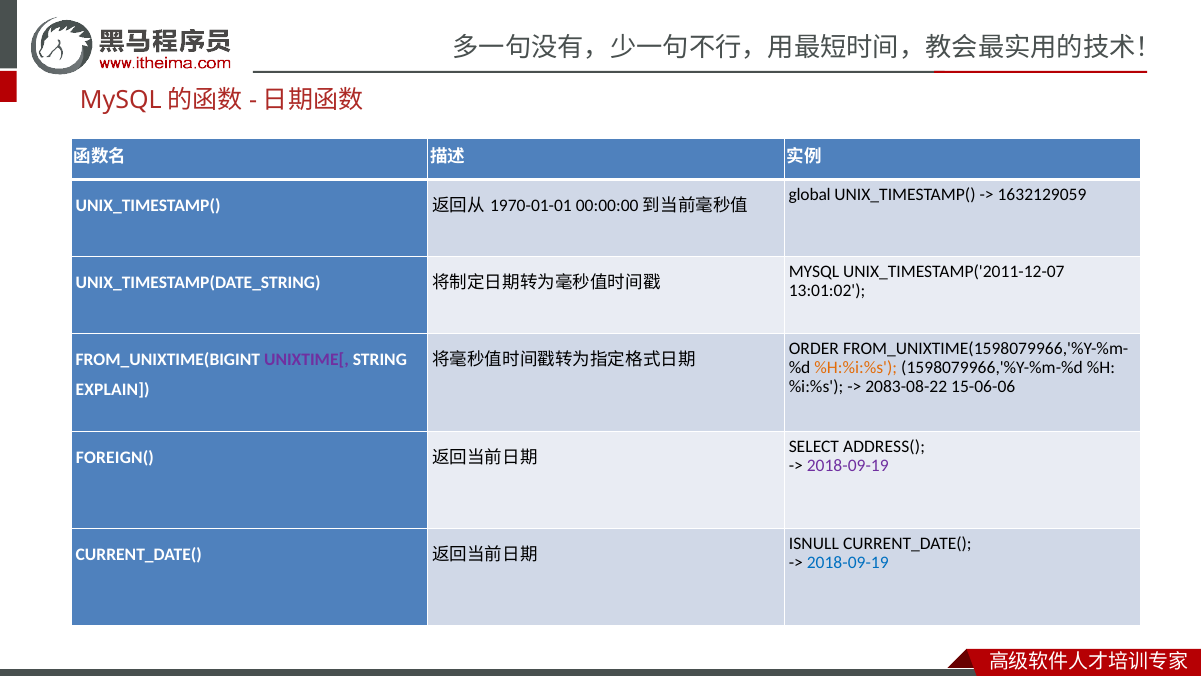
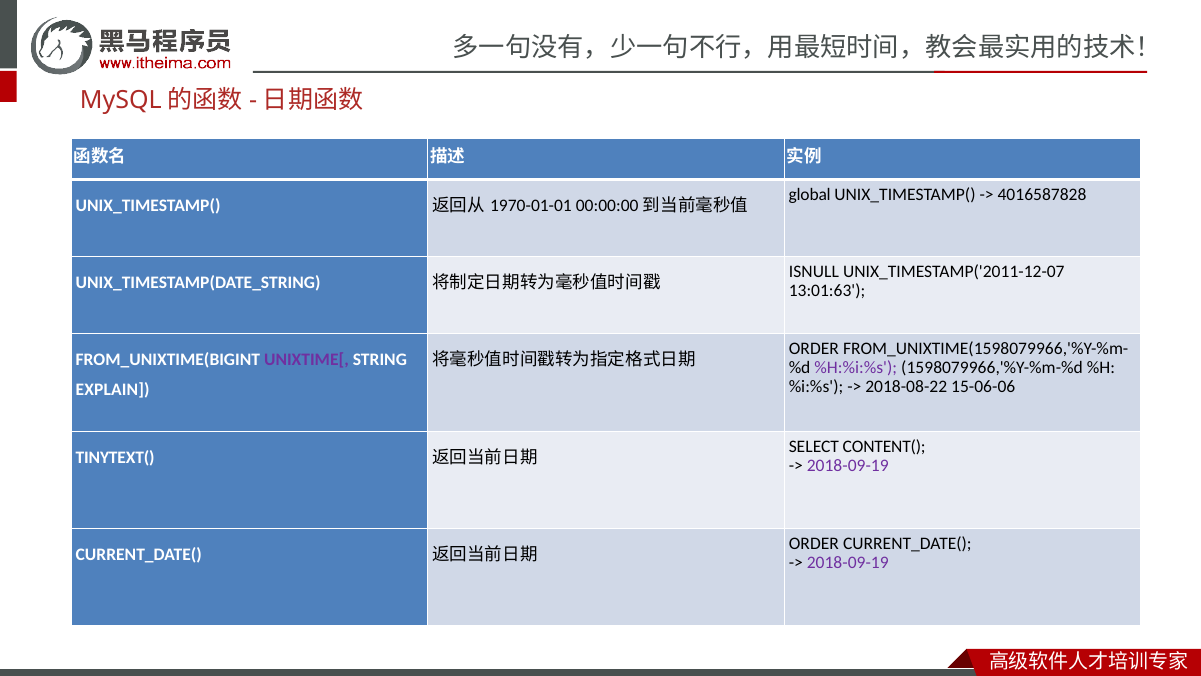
1632129059: 1632129059 -> 4016587828 (1042, 195)
MYSQL: MYSQL -> ISNULL (814, 272)
13:01:02: 13:01:02 -> 13:01:63 (827, 290)
%H:%i:%s colour: orange -> purple (856, 367)
2083-08-22: 2083-08-22 -> 2018-08-22 (906, 386)
ADDRESS(: ADDRESS( -> CONTENT( (884, 446)
FOREIGN(: FOREIGN( -> TINYTEXT( (115, 458)
ISNULL: ISNULL -> ORDER (814, 543)
2018-09-19 colour: blue -> purple (848, 562)
